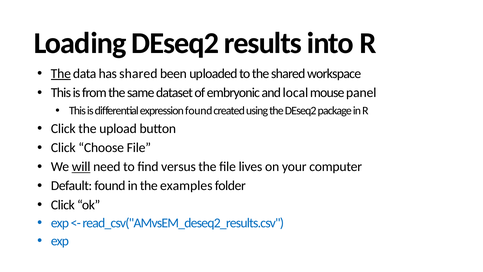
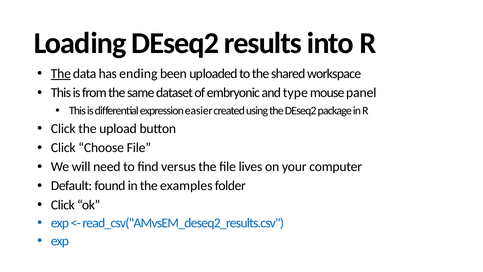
has shared: shared -> ending (138, 74)
local: local -> type (295, 93)
expression found: found -> easier (199, 111)
will underline: present -> none (81, 167)
